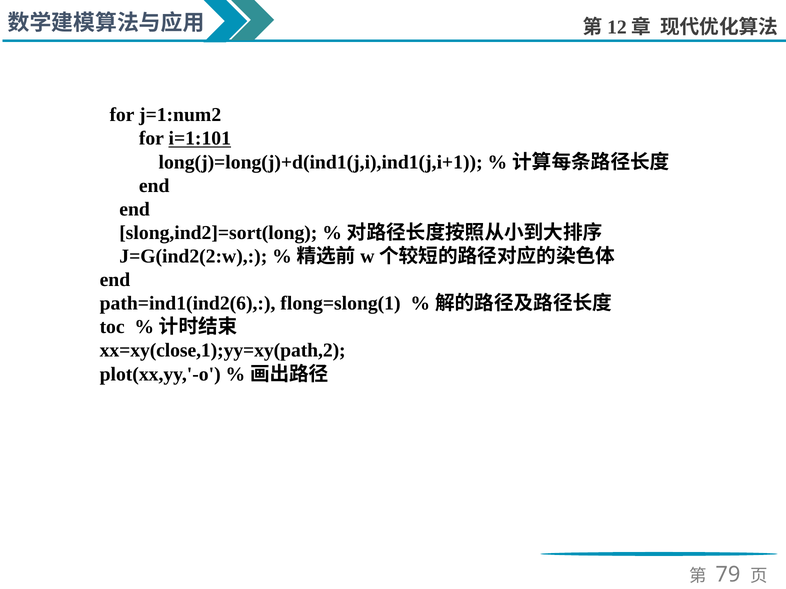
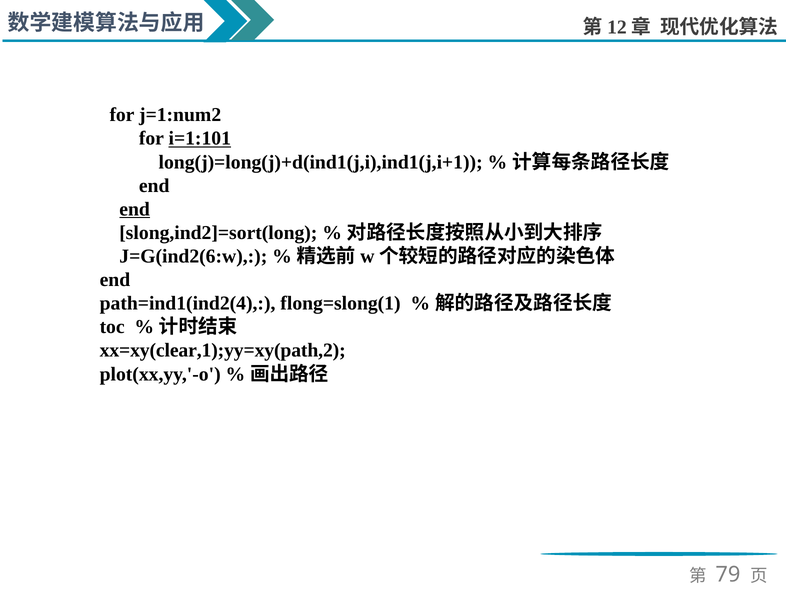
end underline: none -> present (135, 209)
J=G(ind2(2:w: J=G(ind2(2:w -> J=G(ind2(6:w (193, 256)
path=ind1(ind2(6: path=ind1(ind2(6 -> path=ind1(ind2(4 (188, 304)
xx=xy(close,1);yy=xy(path,2: xx=xy(close,1);yy=xy(path,2 -> xx=xy(clear,1);yy=xy(path,2 (223, 351)
